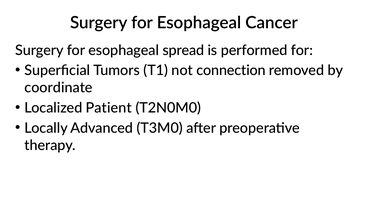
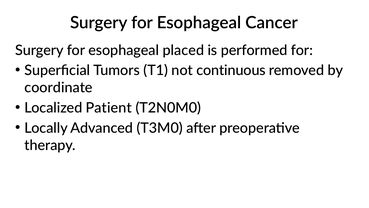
spread: spread -> placed (183, 50)
connection: connection -> continuous (231, 70)
